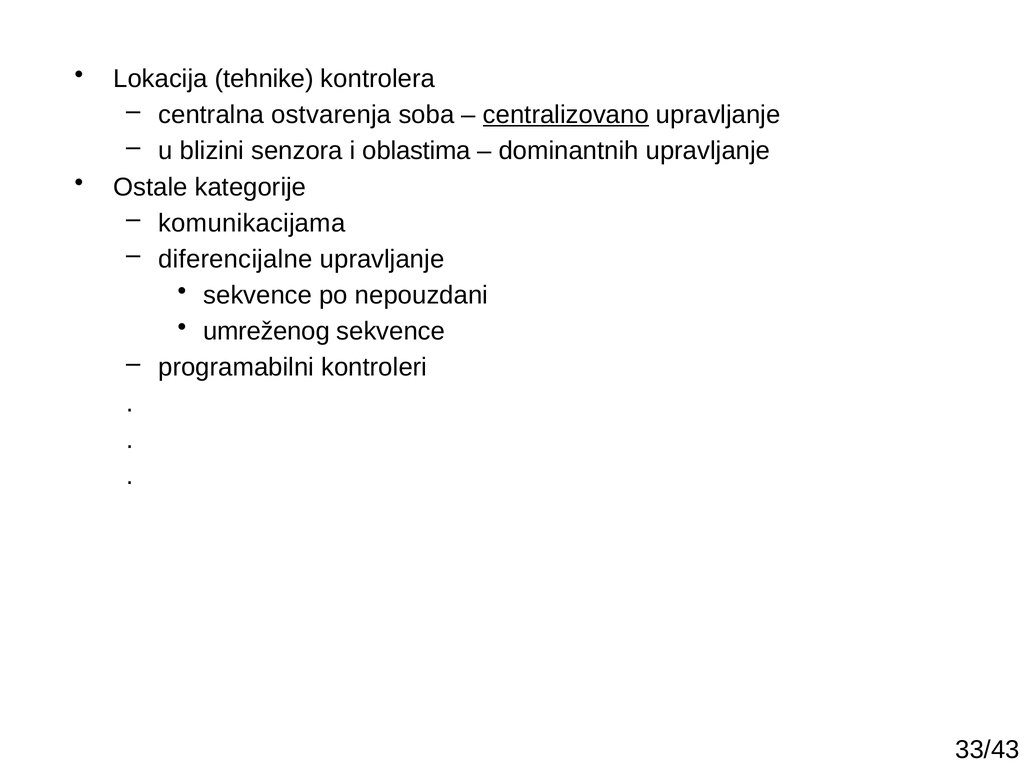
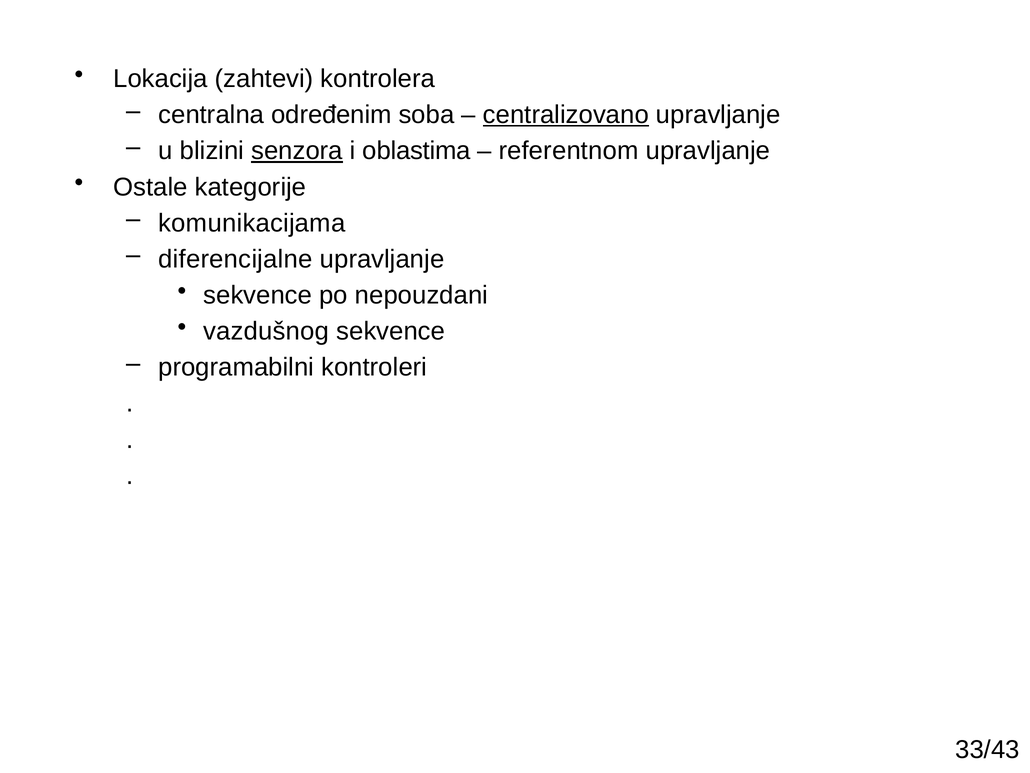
tehnike: tehnike -> zahtevi (264, 79)
ostvarenja: ostvarenja -> određenim (331, 115)
senzora underline: none -> present (297, 151)
dominantnih: dominantnih -> referentnom (569, 151)
umreženog: umreženog -> vazdušnog (266, 331)
